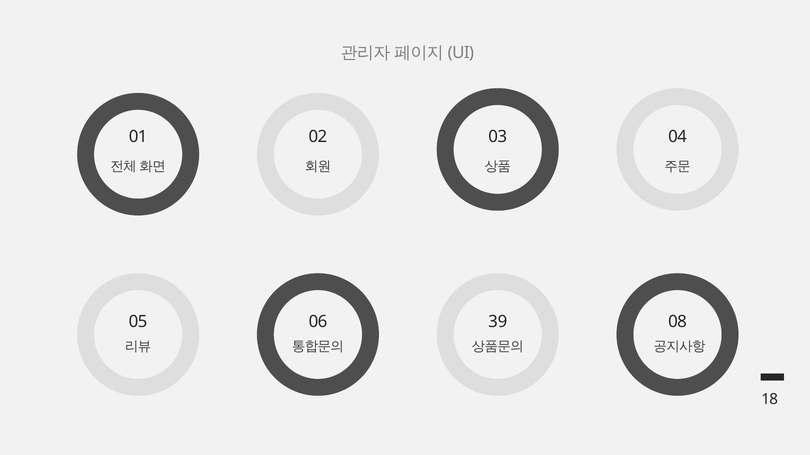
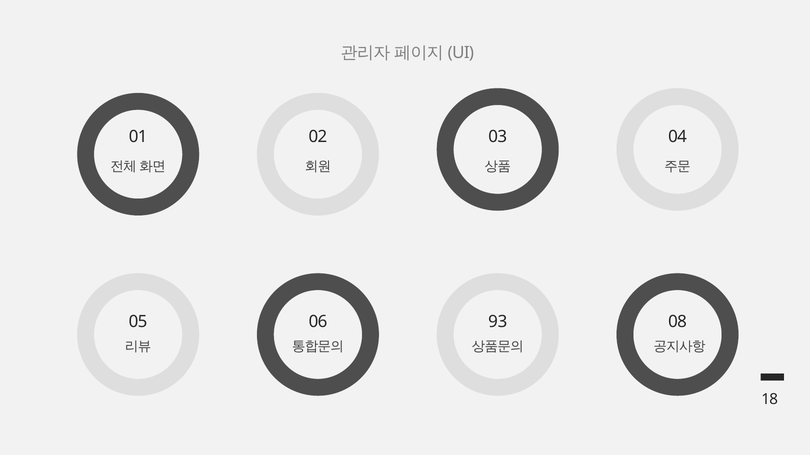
39: 39 -> 93 (498, 322)
